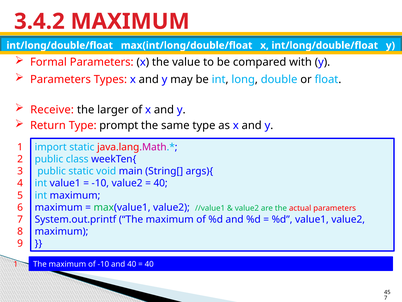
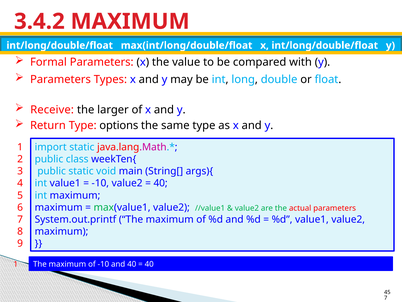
prompt: prompt -> options (119, 125)
